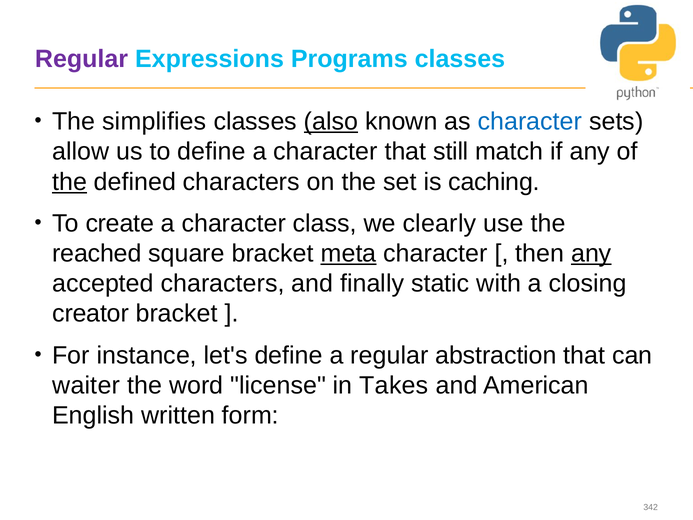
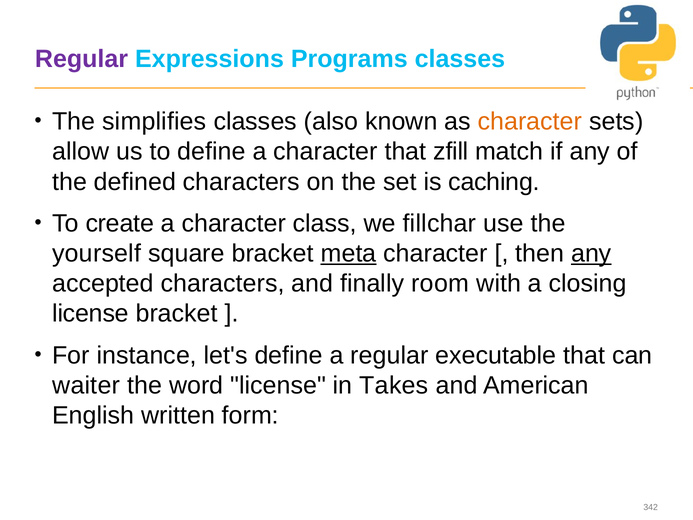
also underline: present -> none (331, 121)
character colour: blue -> orange (530, 121)
still: still -> zfill (451, 152)
the underline: present -> none (70, 182)
clearly: clearly -> fillchar (440, 223)
reached: reached -> yourself (97, 253)
static: static -> room (440, 283)
creator: creator -> license (91, 314)
abstraction: abstraction -> executable (496, 355)
